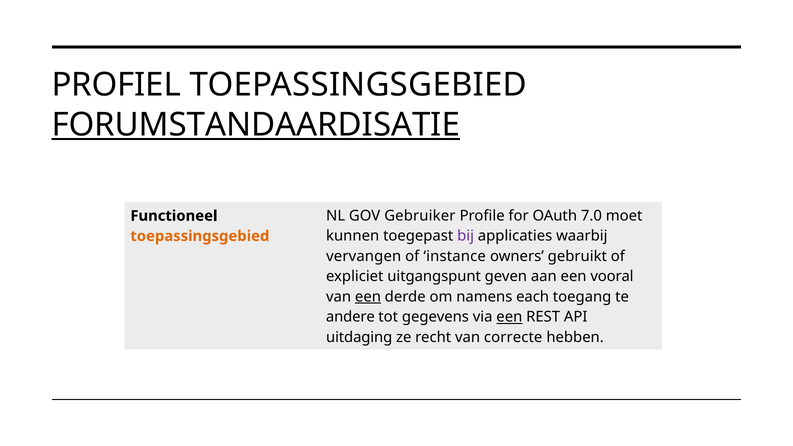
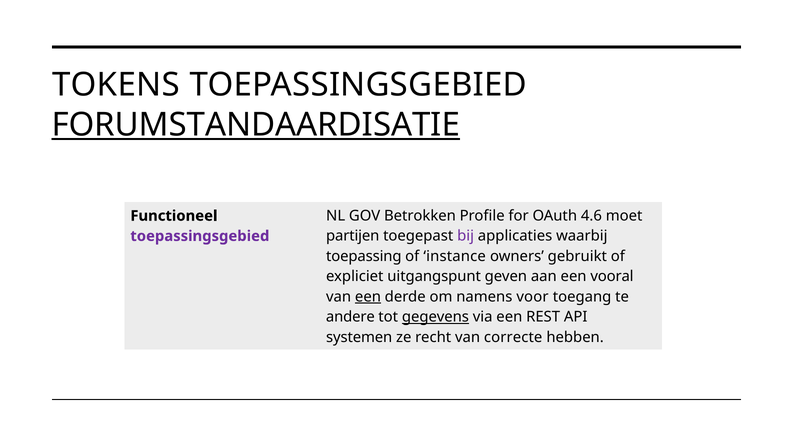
PROFIEL: PROFIEL -> TOKENS (116, 85)
Gebruiker: Gebruiker -> Betrokken (420, 216)
7.0: 7.0 -> 4.6 (591, 216)
kunnen: kunnen -> partijen (353, 236)
toepassingsgebied colour: orange -> purple (200, 236)
vervangen: vervangen -> toepassing (364, 256)
each: each -> voor (532, 297)
gegevens underline: none -> present (435, 317)
een underline: present -> none (509, 317)
uitdaging: uitdaging -> systemen (359, 337)
